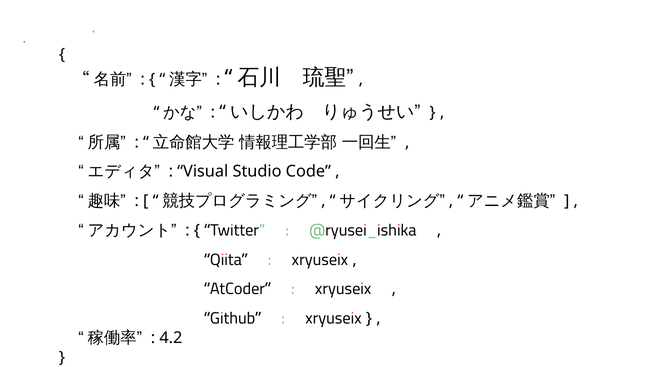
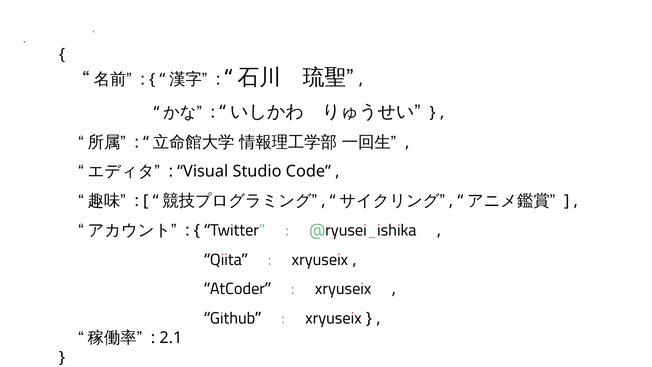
4.2: 4.2 -> 2.1 (171, 338)
